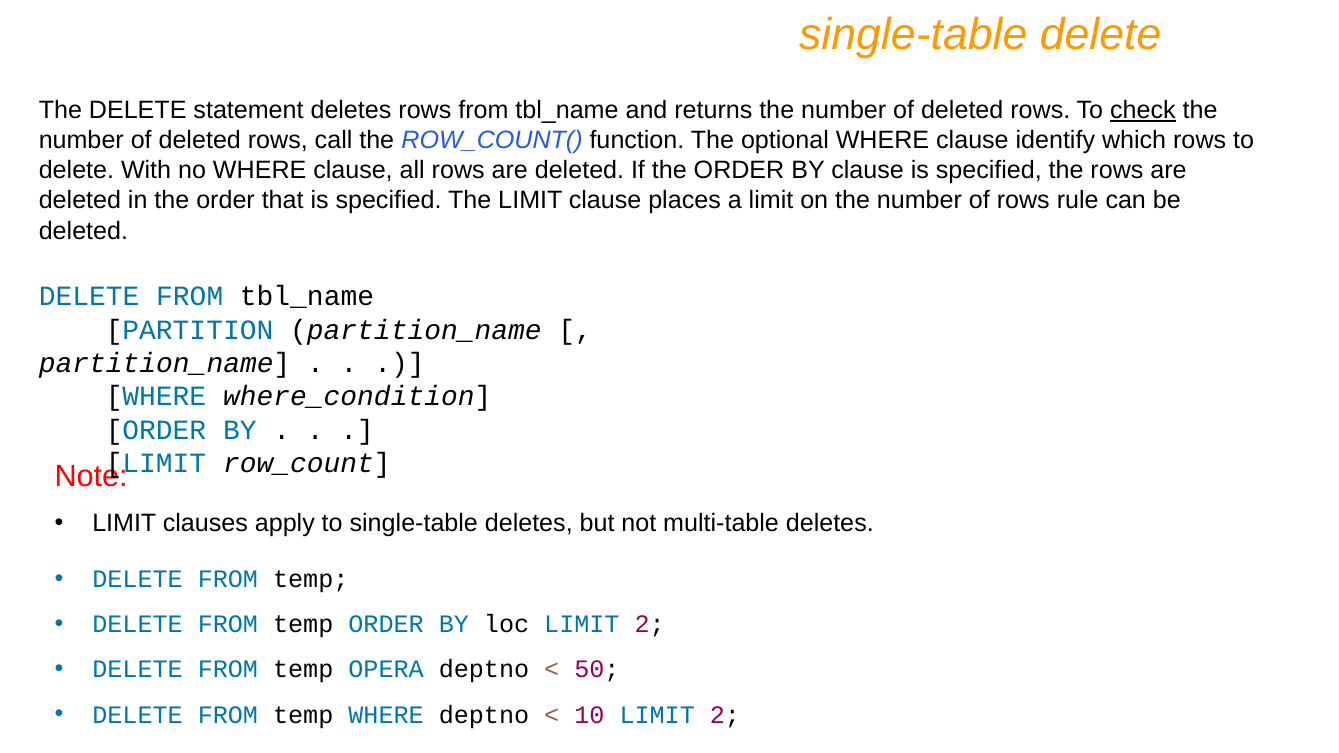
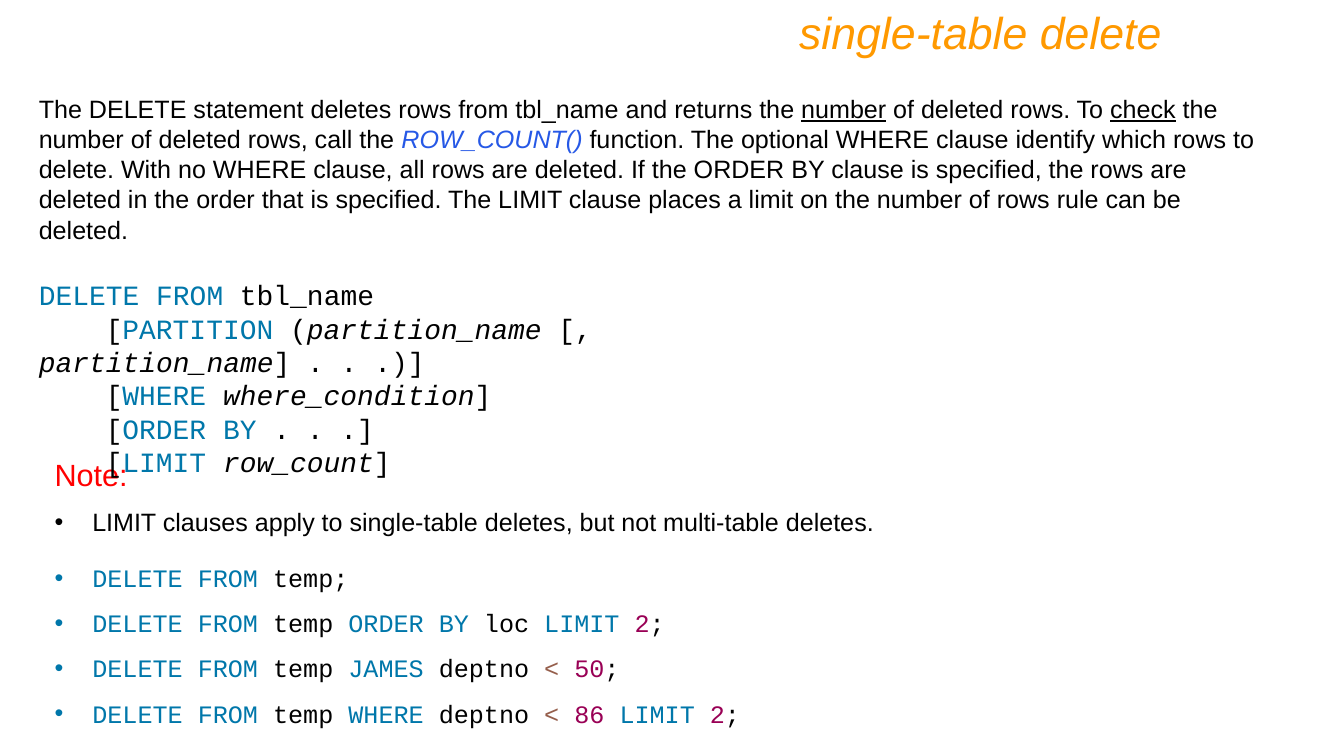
number underline: none -> present (844, 110)
OPERA: OPERA -> JAMES (386, 670)
10: 10 -> 86 (589, 715)
